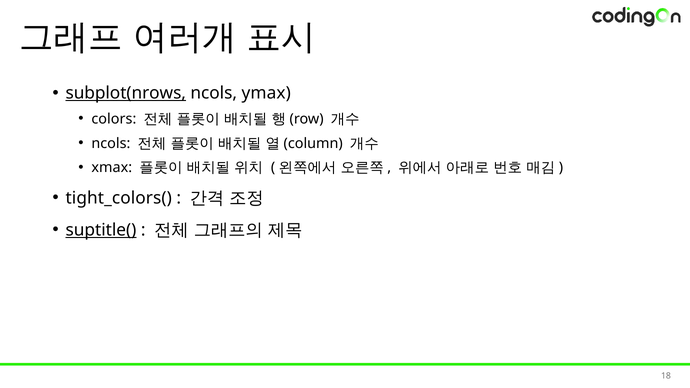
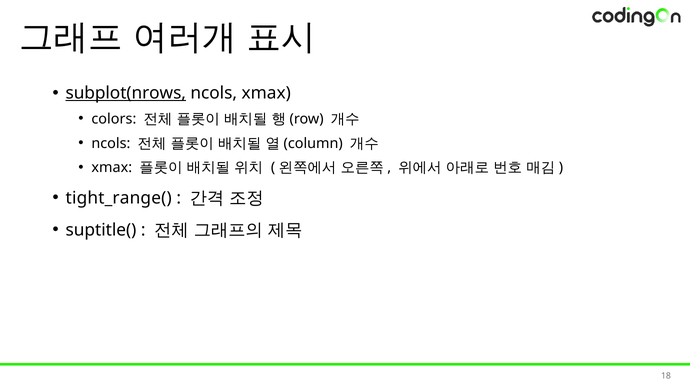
ncols ymax: ymax -> xmax (266, 93)
tight_colors(: tight_colors( -> tight_range( (119, 198)
suptitle( underline: present -> none (101, 230)
